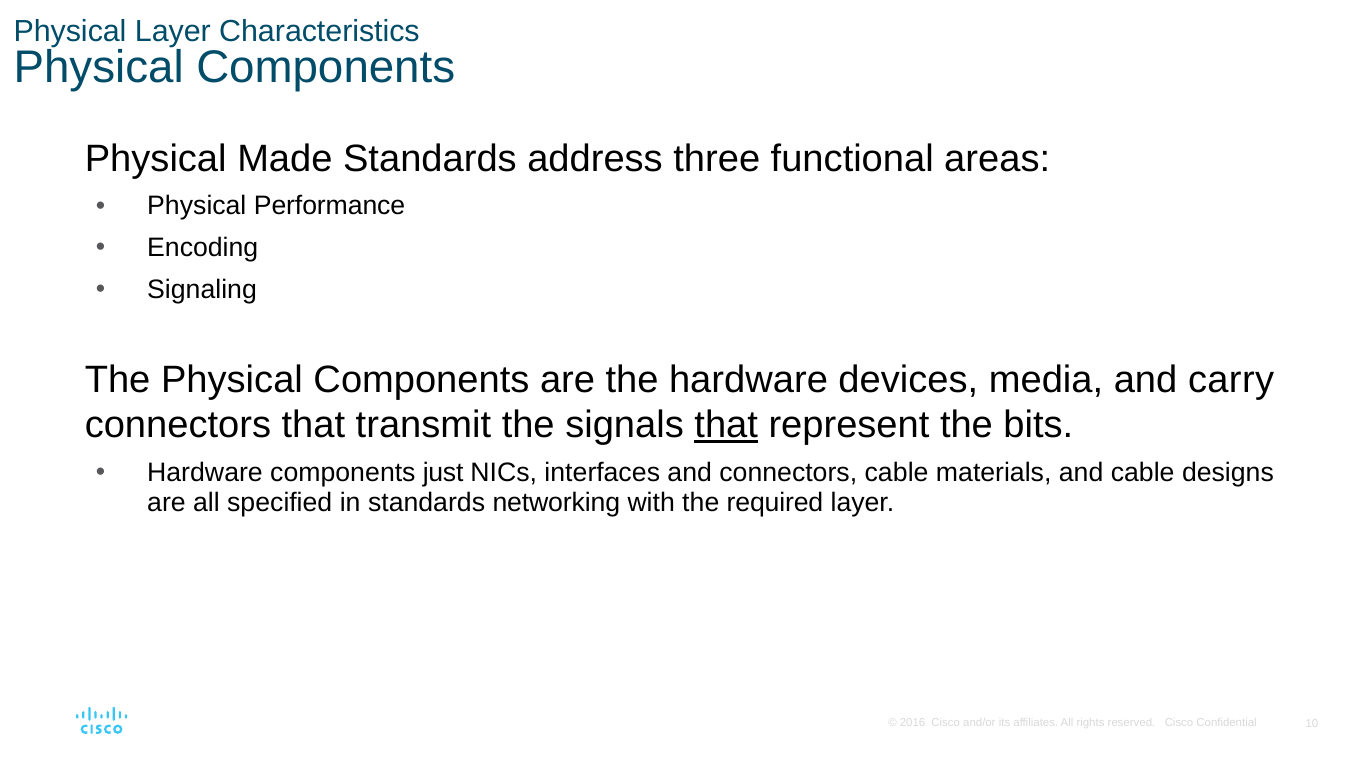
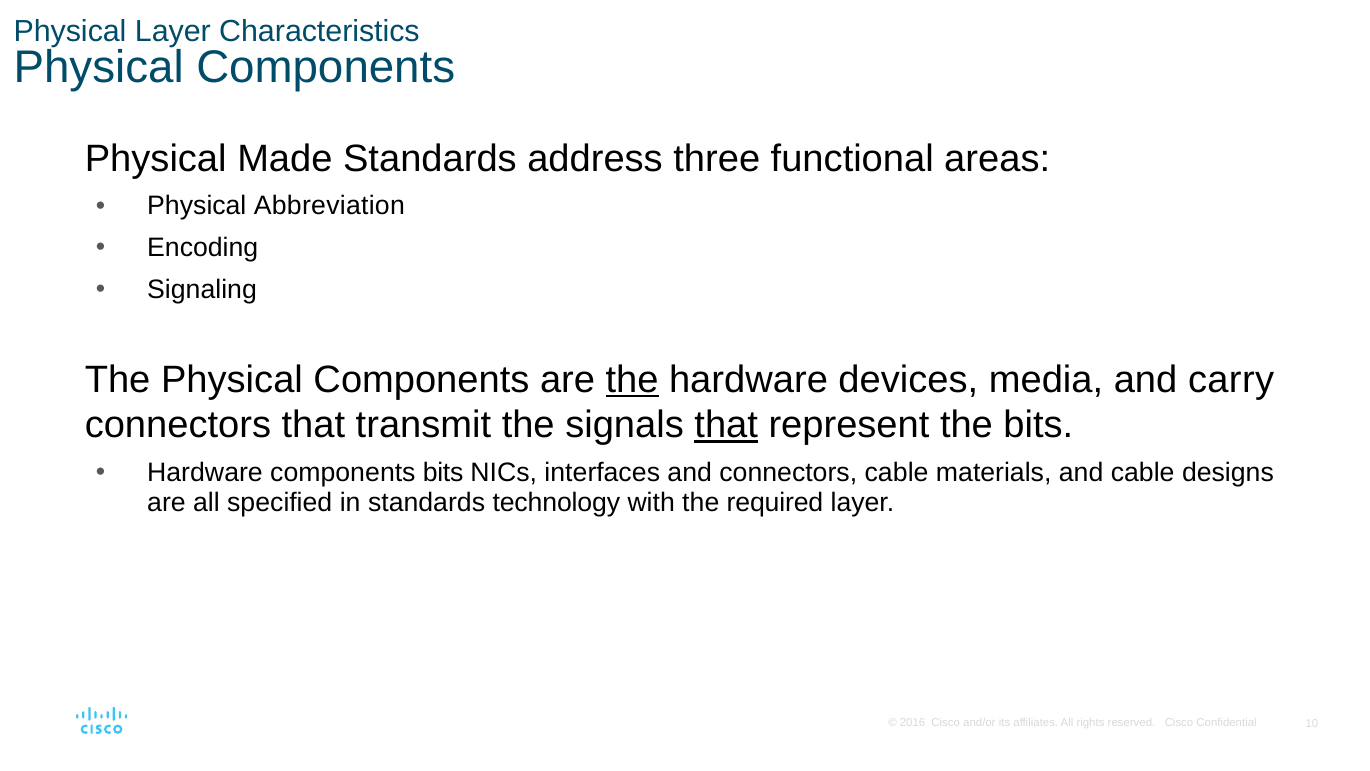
Performance: Performance -> Abbreviation (329, 206)
the underline: none -> present (632, 379)
components just: just -> bits (443, 472)
networking: networking -> technology (556, 503)
